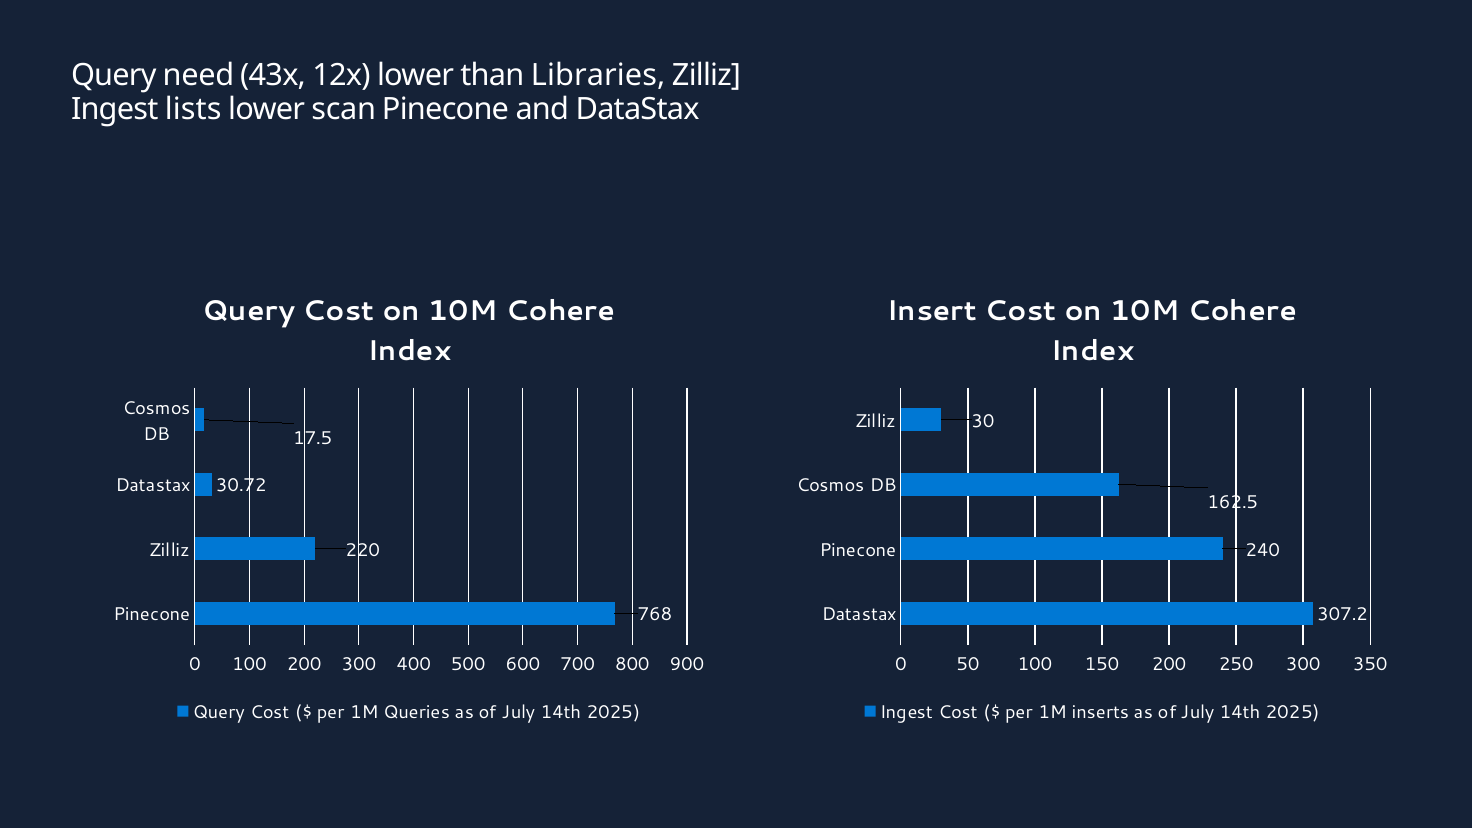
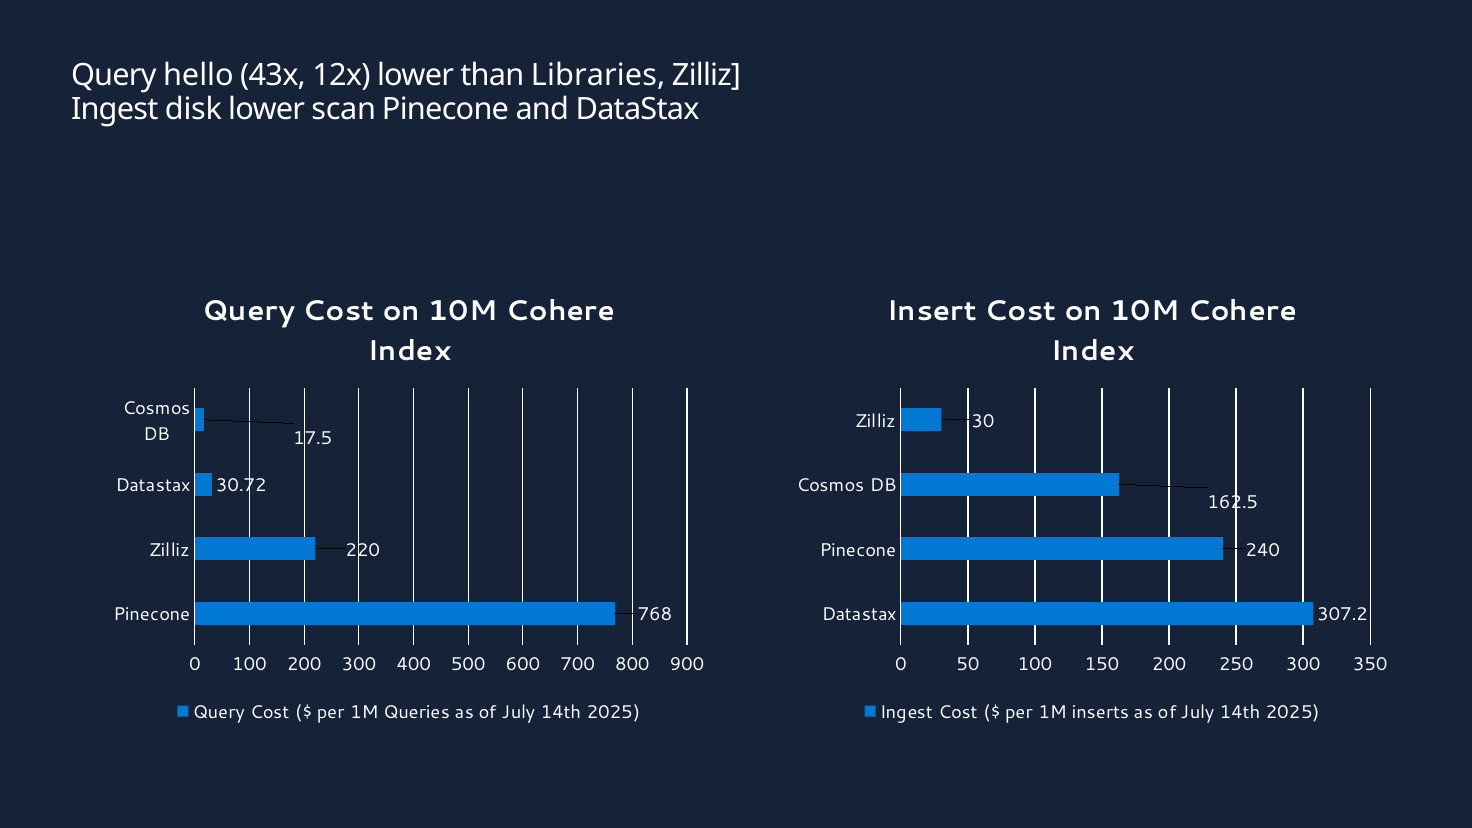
need: need -> hello (198, 76)
lists: lists -> disk (193, 109)
